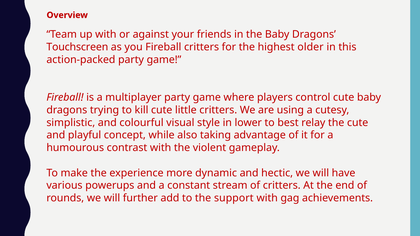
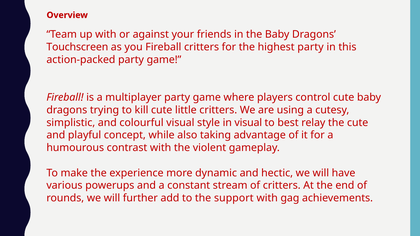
highest older: older -> party (311, 47)
in lower: lower -> visual (248, 123)
